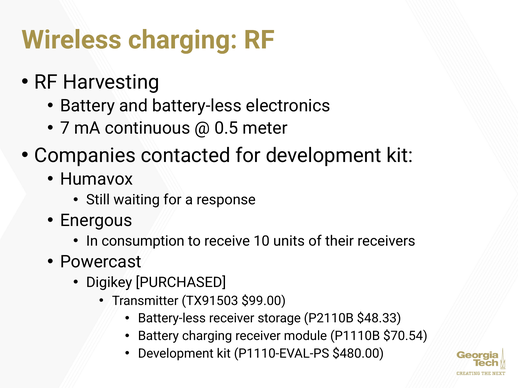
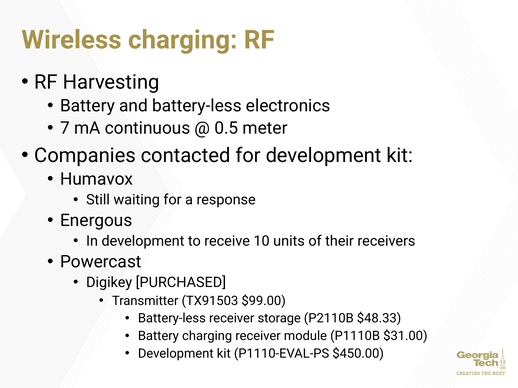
In consumption: consumption -> development (143, 241)
$70.54: $70.54 -> $31.00 (405, 336)
$480.00: $480.00 -> $450.00 (358, 354)
